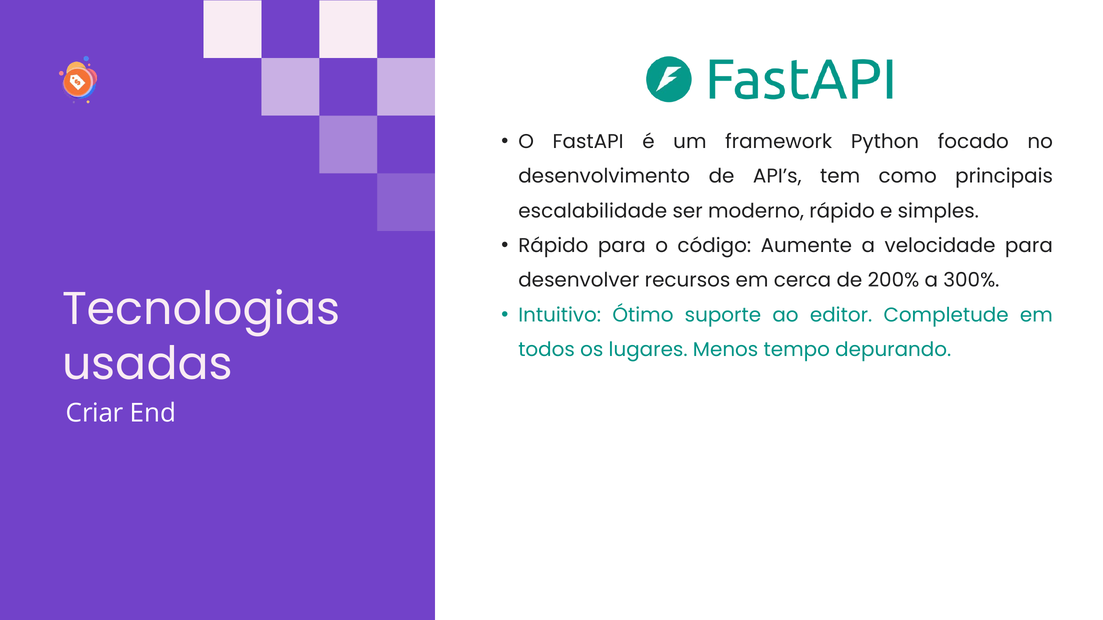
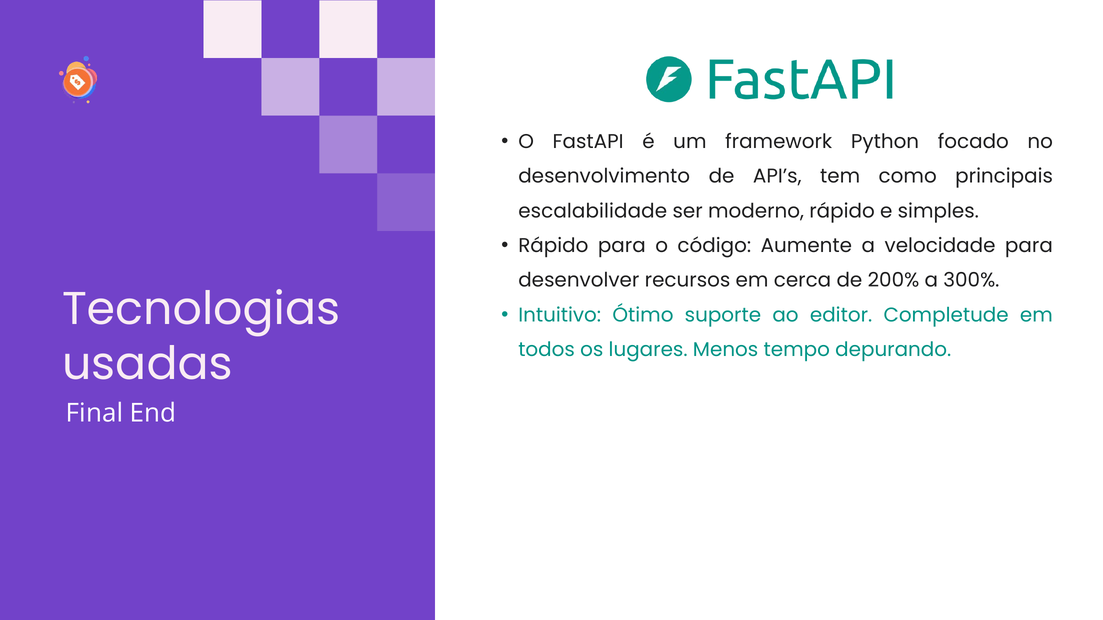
Criar: Criar -> Final (95, 413)
